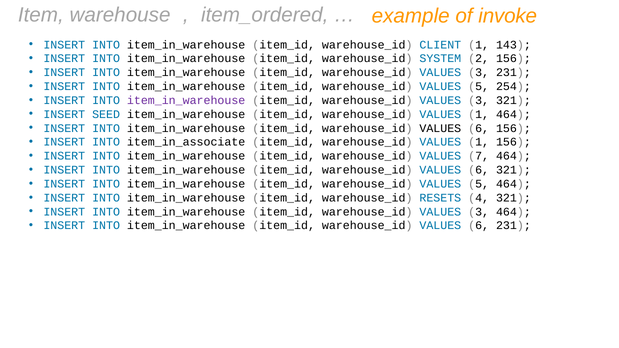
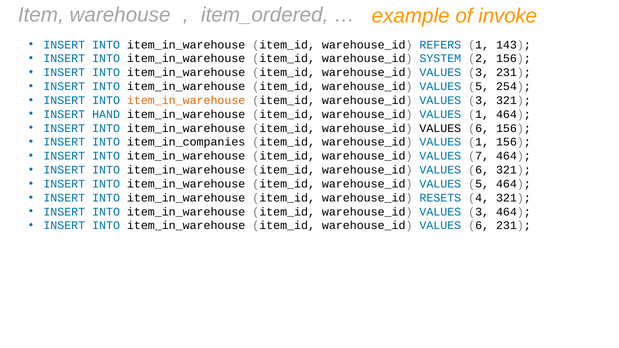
CLIENT: CLIENT -> REFERS (440, 45)
item_in_warehouse colour: purple -> orange (186, 100)
SEED: SEED -> HAND (106, 114)
item_in_associate: item_in_associate -> item_in_companies (186, 142)
